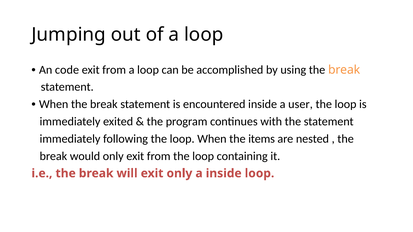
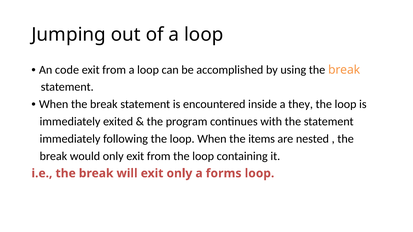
user: user -> they (301, 104)
a inside: inside -> forms (224, 174)
